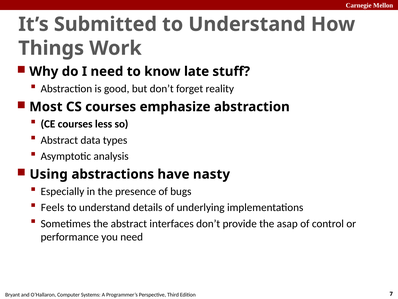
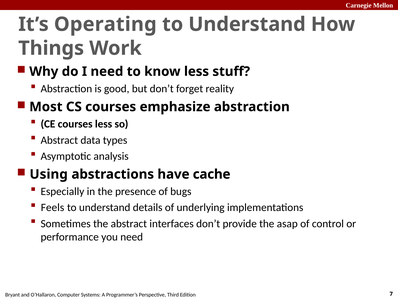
Submitted: Submitted -> Operating (105, 24)
know late: late -> less (197, 71)
nasty: nasty -> cache (212, 174)
